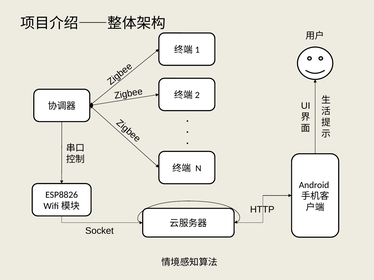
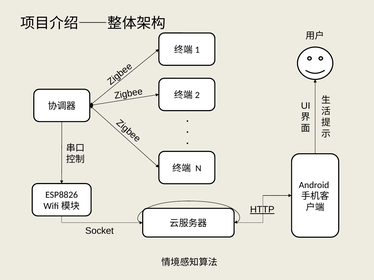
HTTP underline: none -> present (262, 210)
